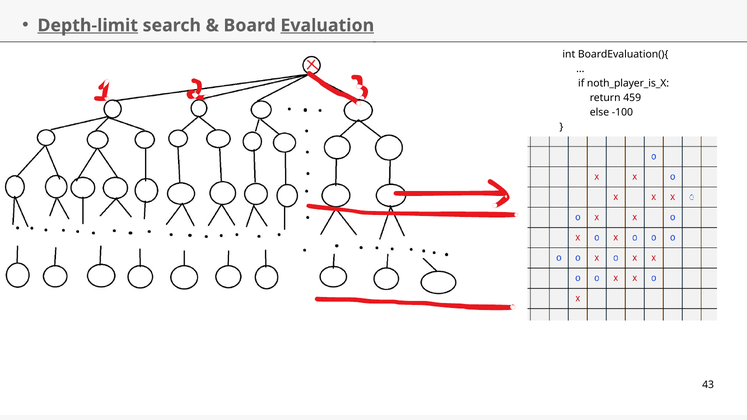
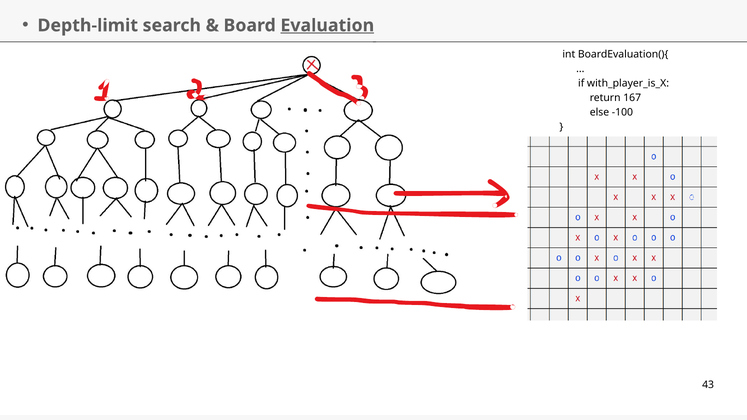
Depth-limit underline: present -> none (88, 25)
noth_player_is_X: noth_player_is_X -> with_player_is_X (628, 83)
459: 459 -> 167 (632, 98)
